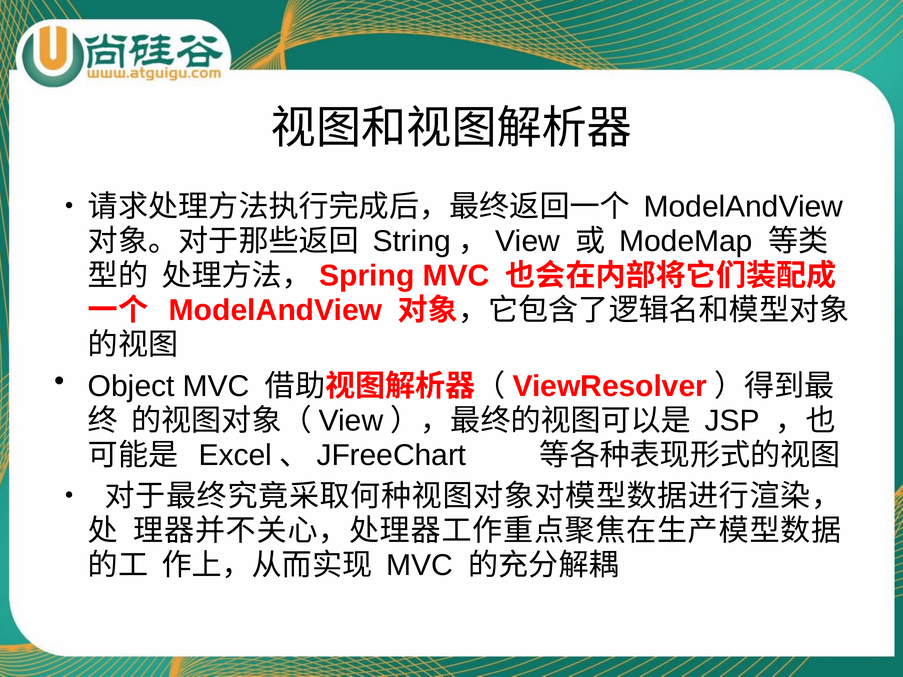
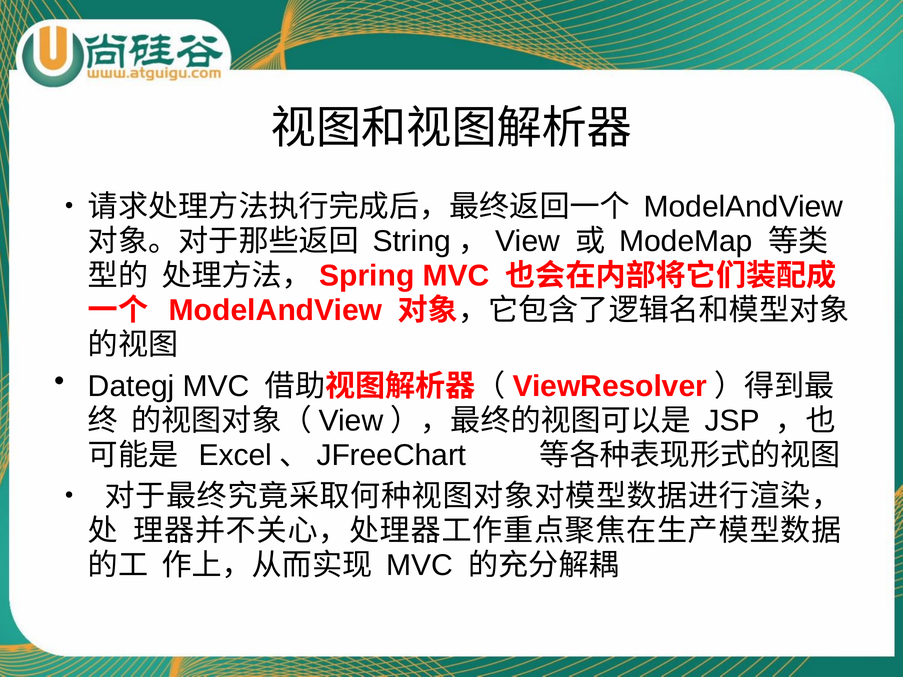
Object: Object -> Dategj (131, 386)
